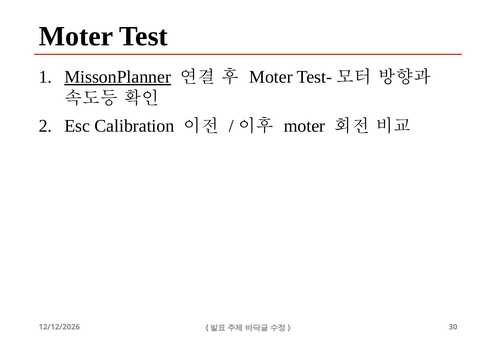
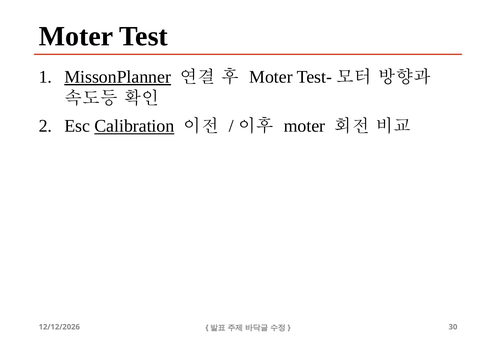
Calibration underline: none -> present (134, 126)
